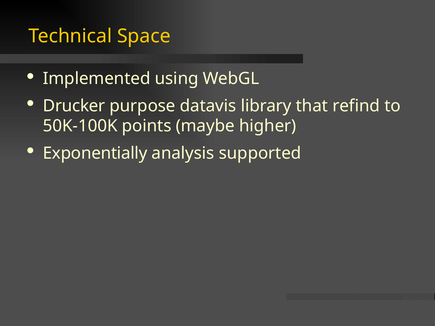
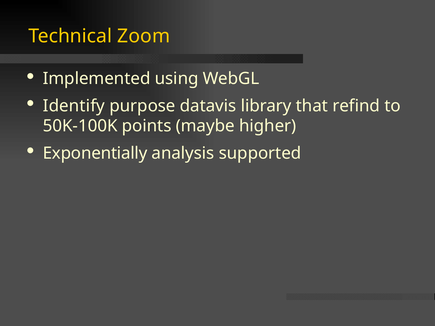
Space: Space -> Zoom (144, 36)
Drucker: Drucker -> Identify (74, 106)
